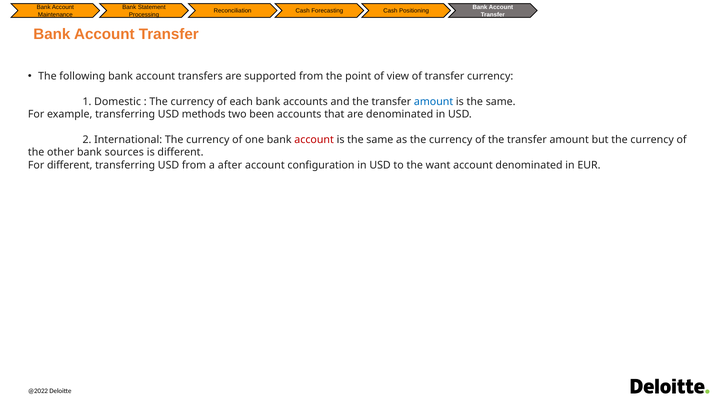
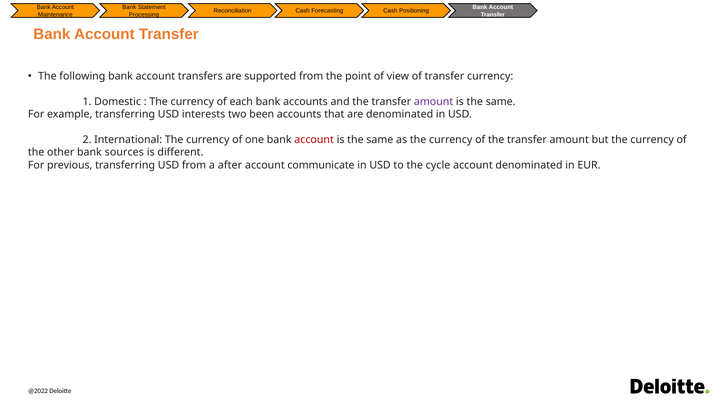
amount colour: blue -> purple (434, 102)
methods: methods -> interests (204, 114)
For different: different -> previous (70, 165)
configuration: configuration -> communicate (321, 165)
want: want -> cycle (438, 165)
